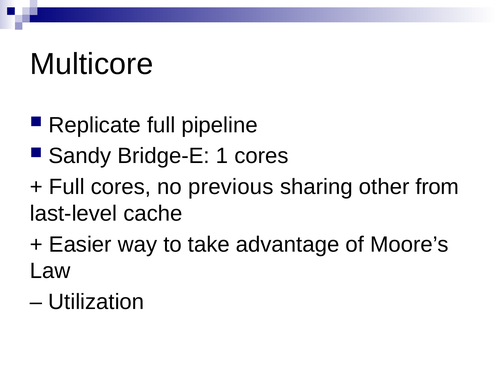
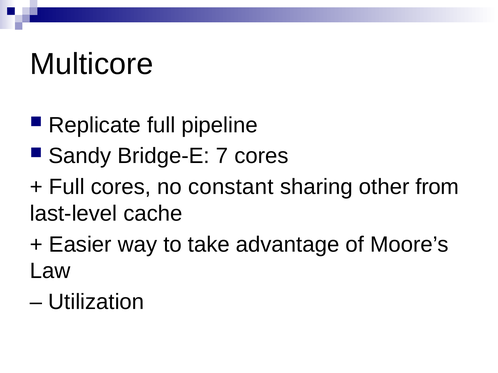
1: 1 -> 7 (222, 156)
previous: previous -> constant (231, 187)
